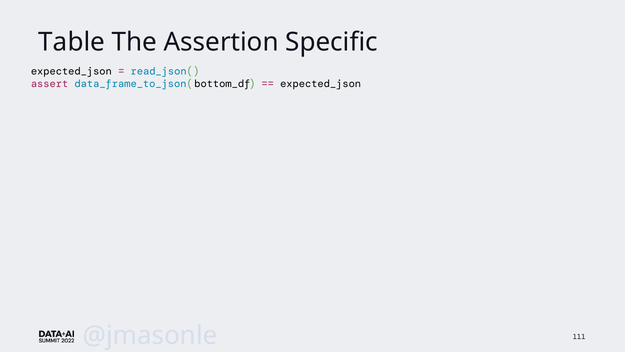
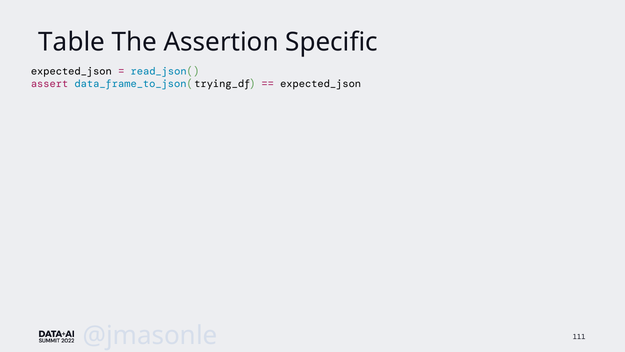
bottom_df: bottom_df -> trying_df (222, 83)
